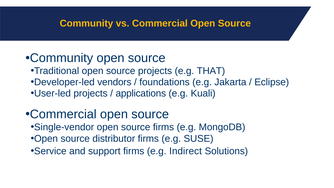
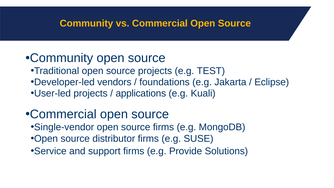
THAT: THAT -> TEST (211, 71)
Indirect: Indirect -> Provide (186, 151)
